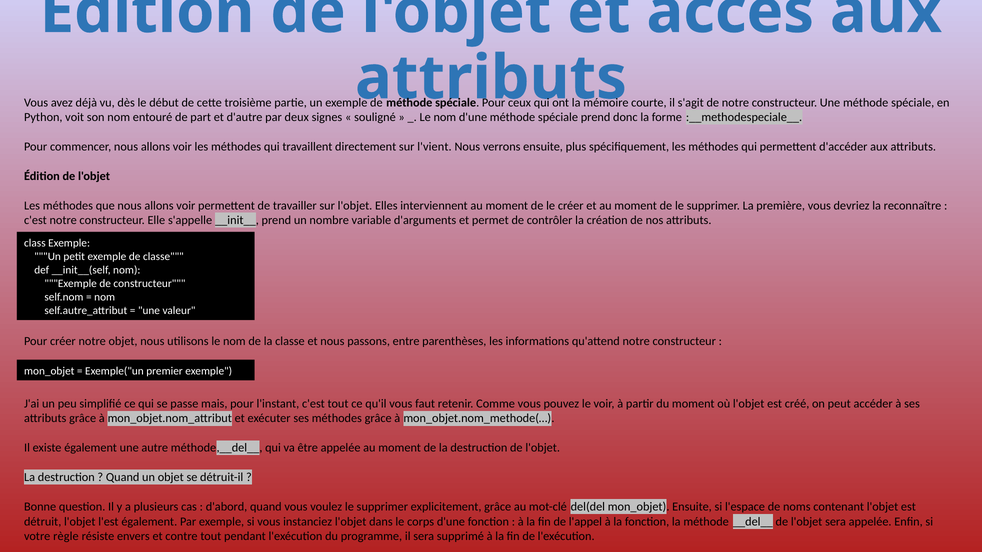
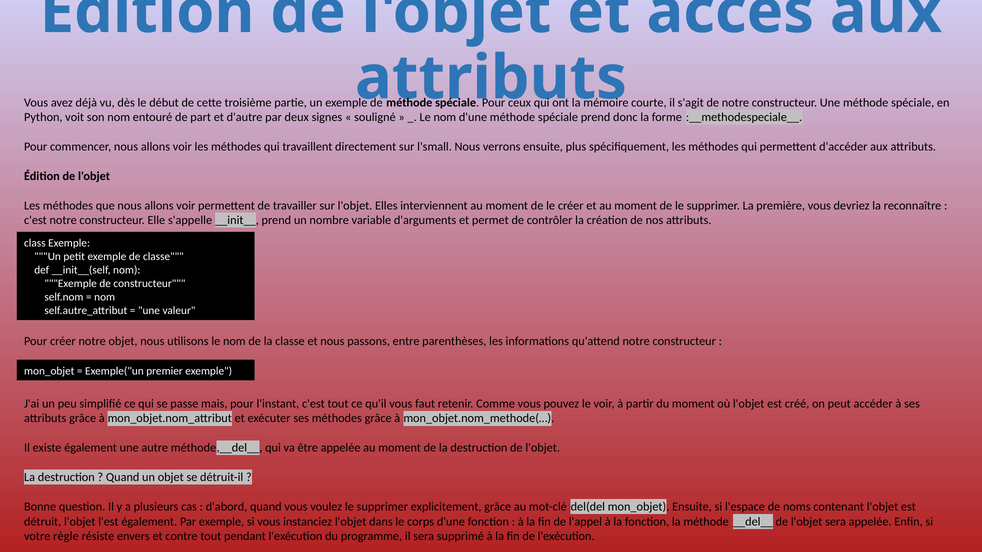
l'vient: l'vient -> l'small (435, 147)
